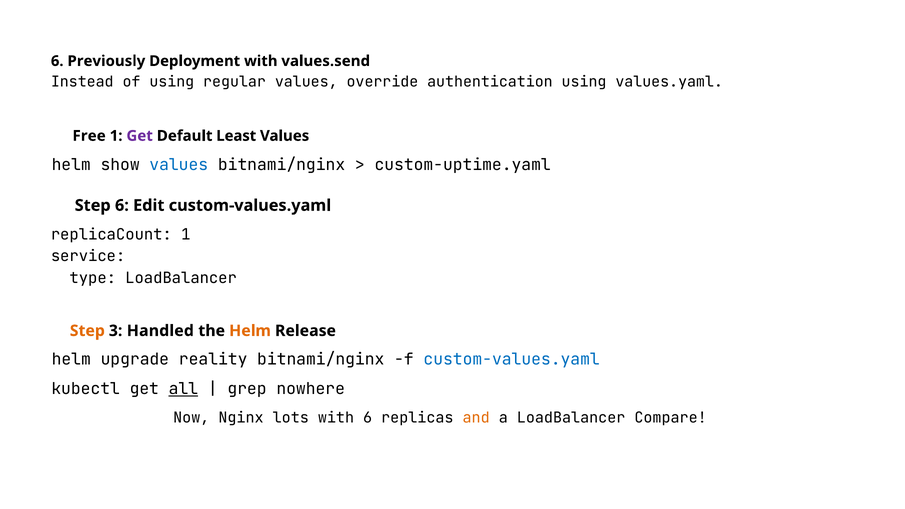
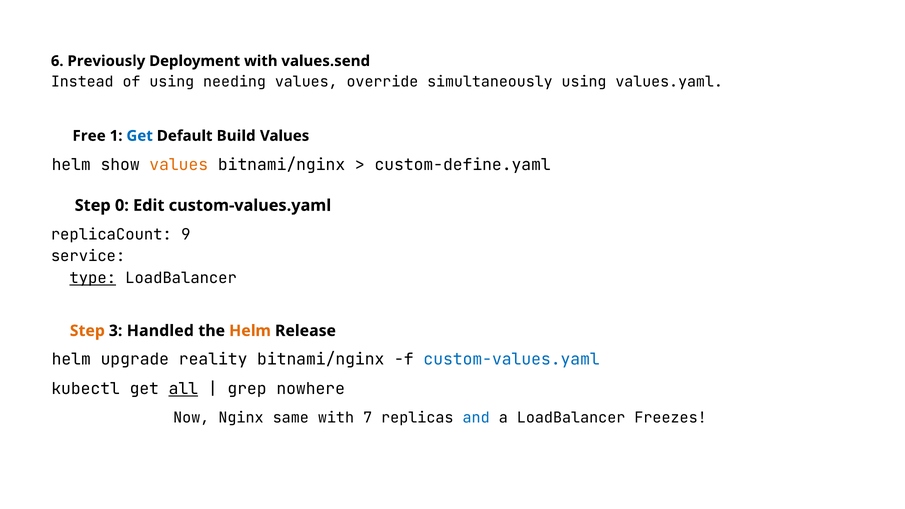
regular: regular -> needing (235, 82)
authentication: authentication -> simultaneously (490, 82)
Get colour: purple -> blue (140, 136)
Least: Least -> Build (236, 136)
values colour: blue -> orange (179, 165)
custom-uptime.yaml: custom-uptime.yaml -> custom-define.yaml (463, 165)
Step 6: 6 -> 0 (122, 205)
replicaCount 1: 1 -> 9 (186, 235)
type underline: none -> present (93, 278)
lots: lots -> same (291, 418)
with 6: 6 -> 7 (368, 418)
and colour: orange -> blue (476, 418)
Compare: Compare -> Freezes (671, 418)
